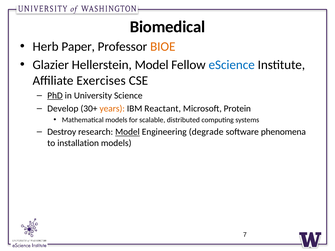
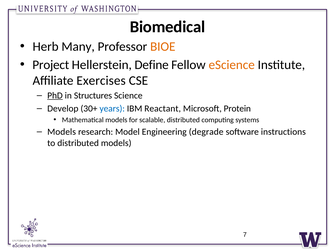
Paper: Paper -> Many (78, 47)
Glazier: Glazier -> Project (51, 65)
Hellerstein Model: Model -> Define (152, 65)
eScience colour: blue -> orange (232, 65)
University: University -> Structures (93, 96)
years colour: orange -> blue (112, 109)
Destroy: Destroy -> Models (62, 132)
Model underline: present -> none (127, 132)
phenomena: phenomena -> instructions (283, 132)
to installation: installation -> distributed (78, 143)
